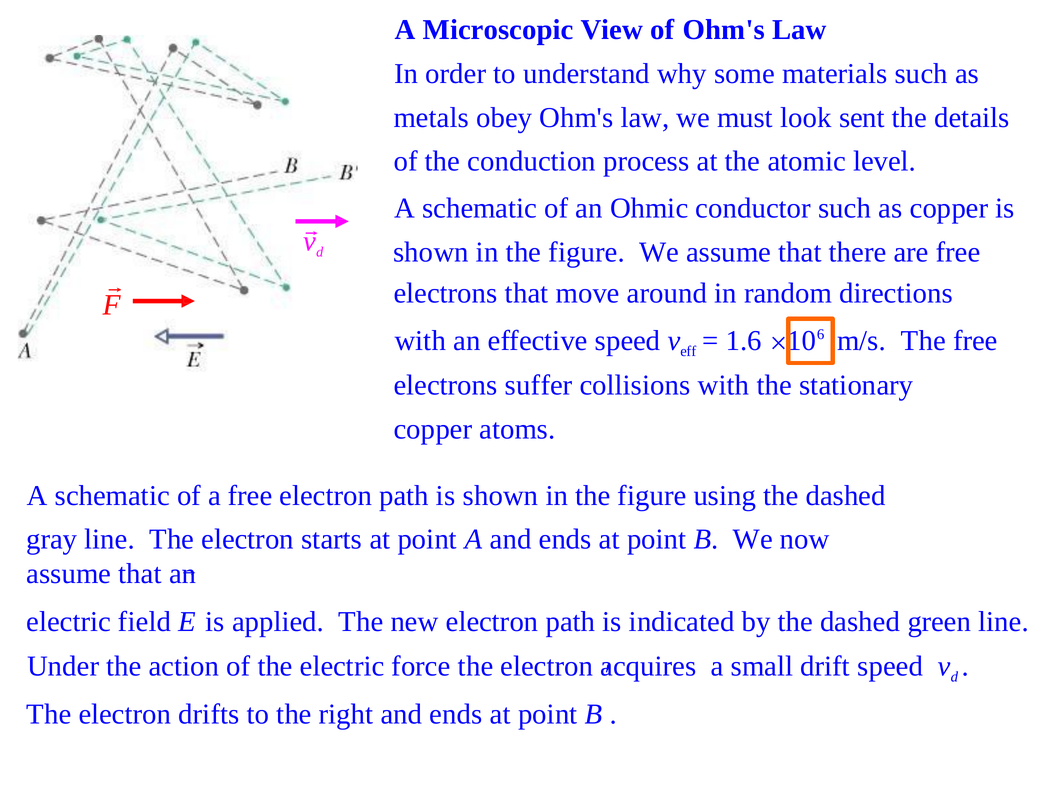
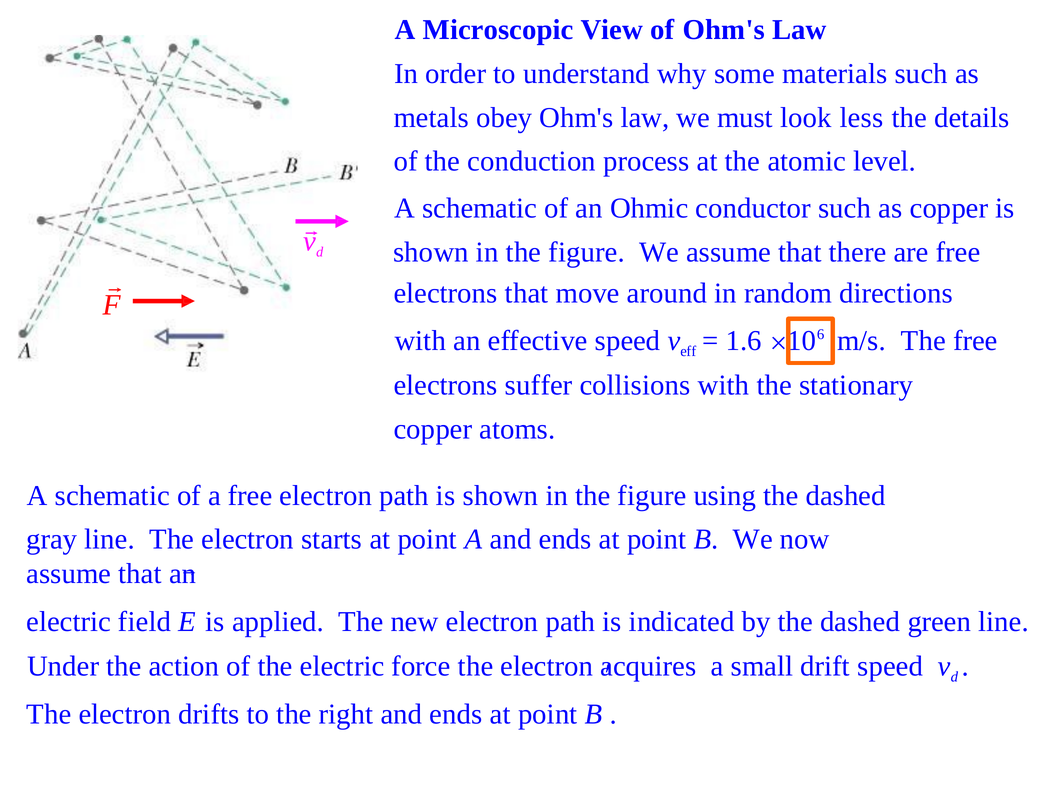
sent: sent -> less (862, 118)
